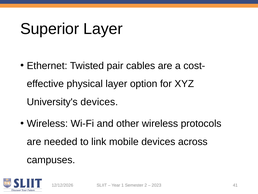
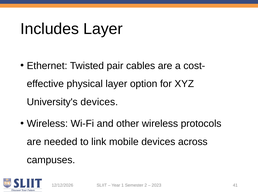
Superior: Superior -> Includes (50, 29)
